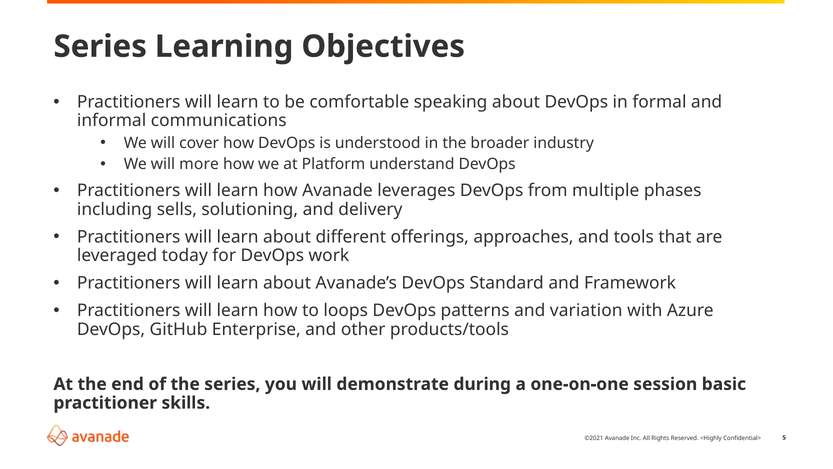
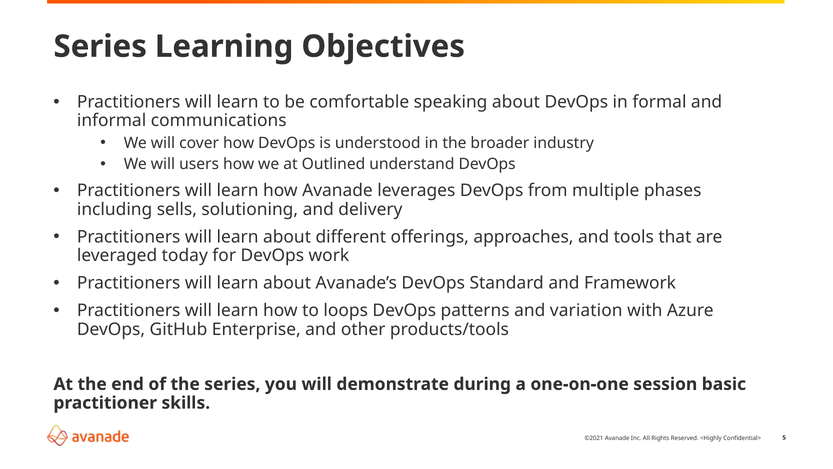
more: more -> users (199, 164)
Platform: Platform -> Outlined (334, 164)
